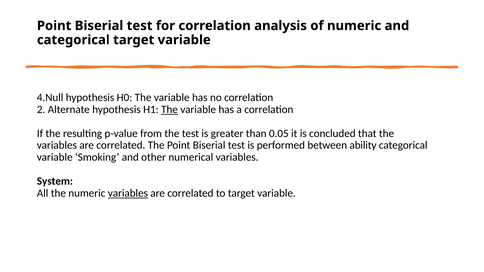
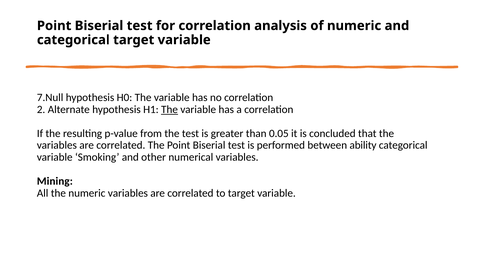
4.Null: 4.Null -> 7.Null (50, 98)
System: System -> Mining (55, 181)
variables underline: present -> none (128, 193)
